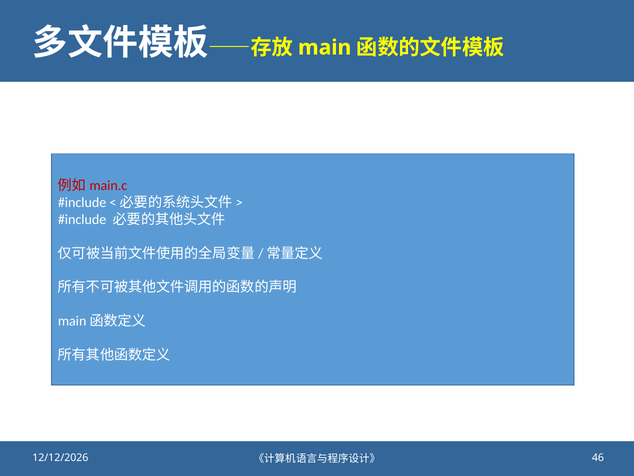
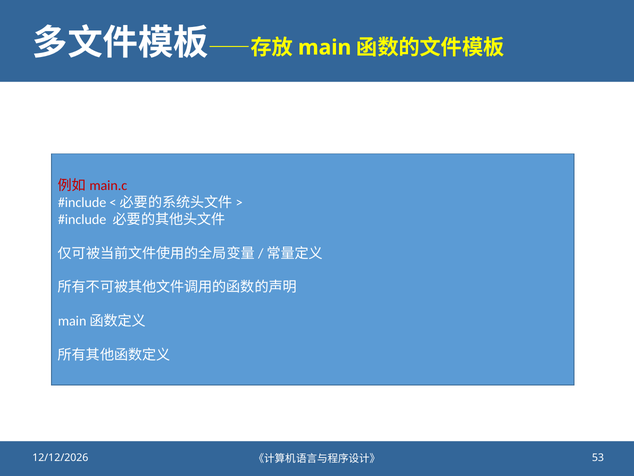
46: 46 -> 53 (598, 457)
